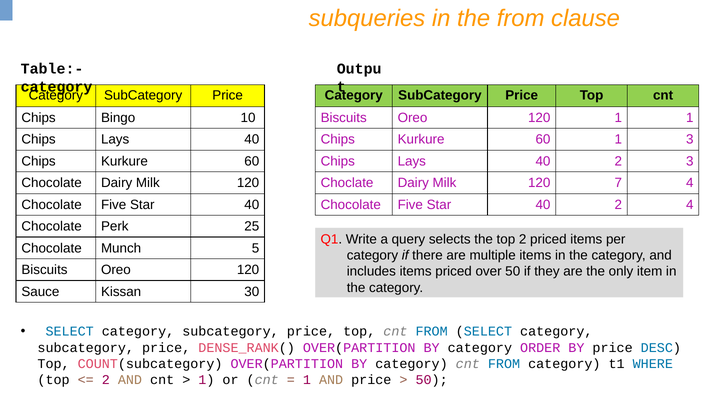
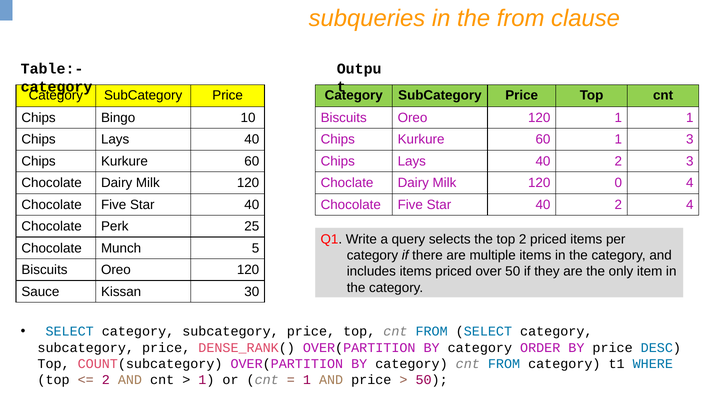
7: 7 -> 0 (618, 183)
